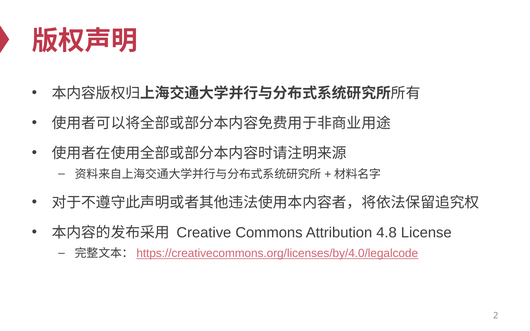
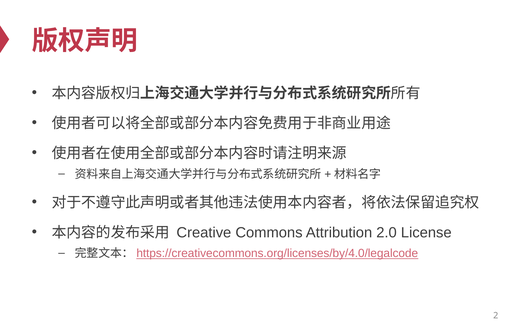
4.8: 4.8 -> 2.0 (387, 233)
